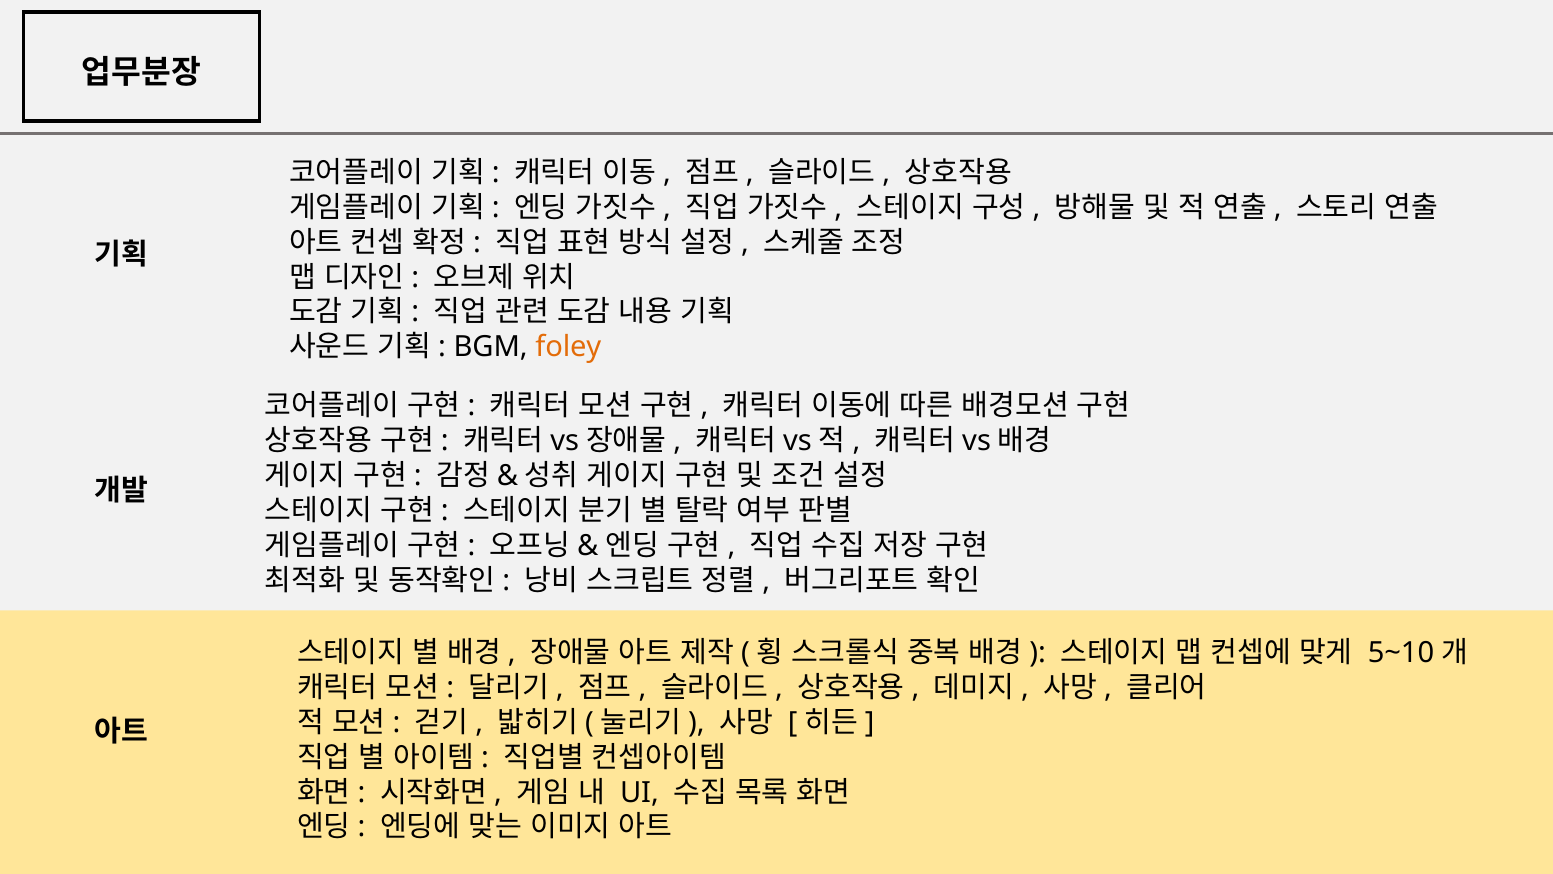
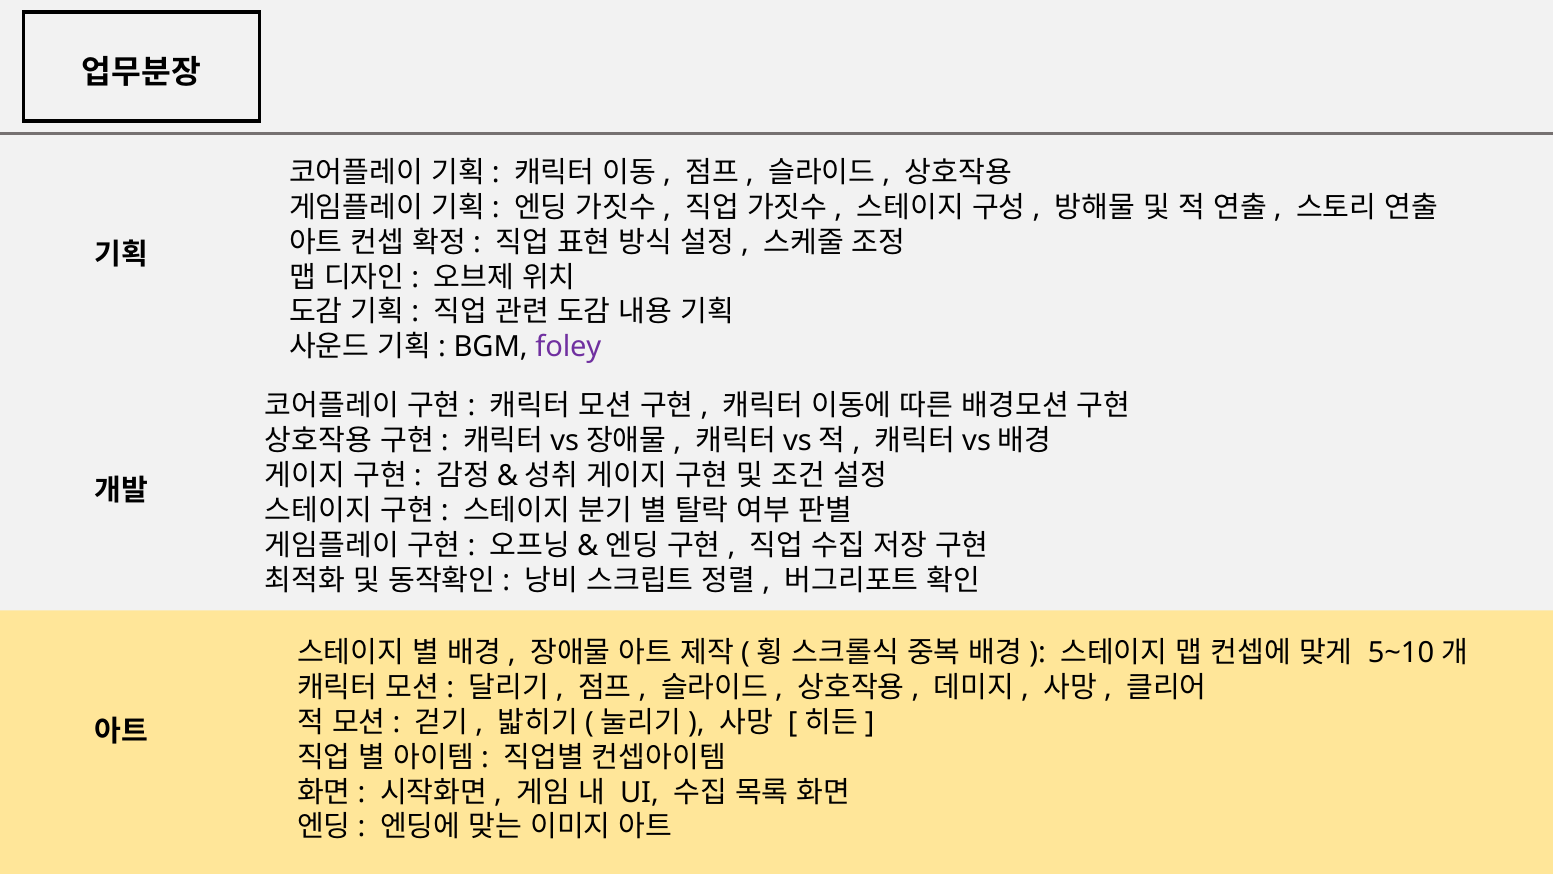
foley colour: orange -> purple (568, 347)
